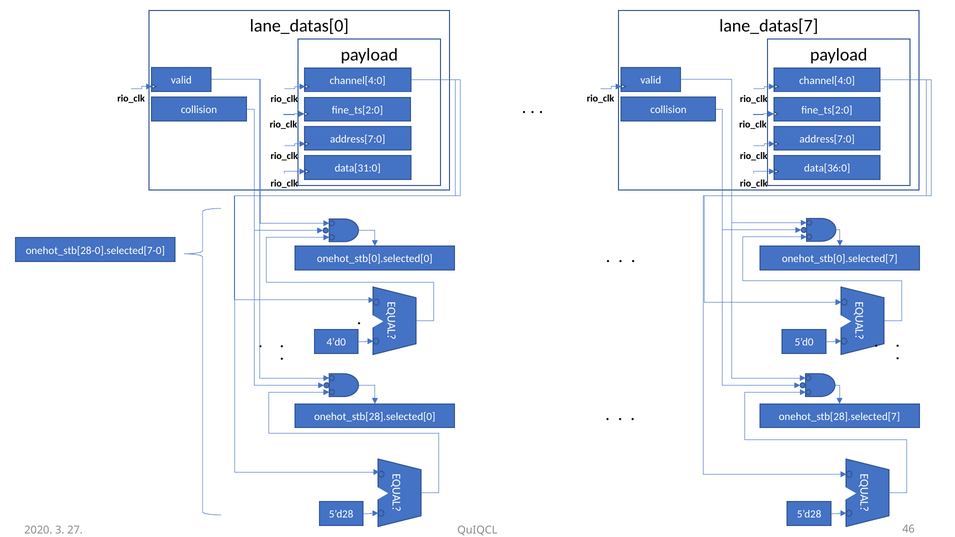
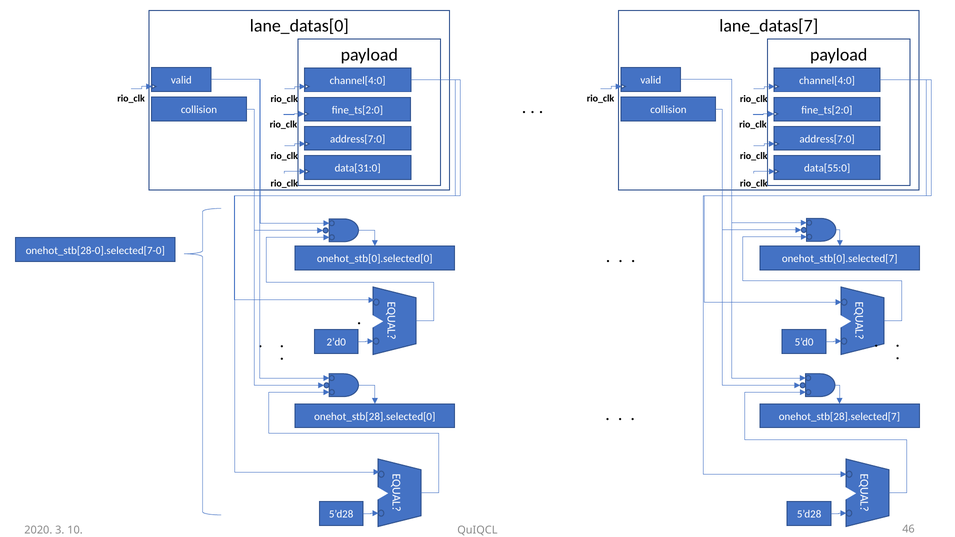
data[36:0: data[36:0 -> data[55:0 (827, 168)
4’d0: 4’d0 -> 2’d0 (336, 342)
27: 27 -> 10 (75, 530)
